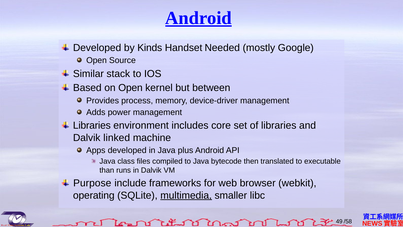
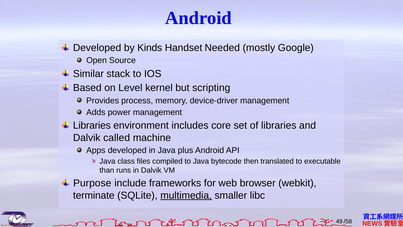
Android underline: present -> none (199, 18)
on Open: Open -> Level (130, 88)
between: between -> scripting (211, 88)
linked: linked -> called (117, 137)
operating: operating -> terminate (94, 195)
